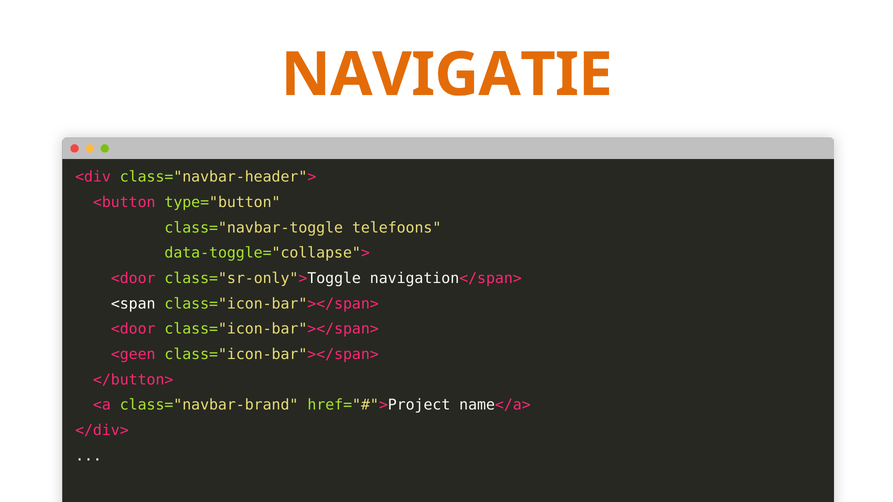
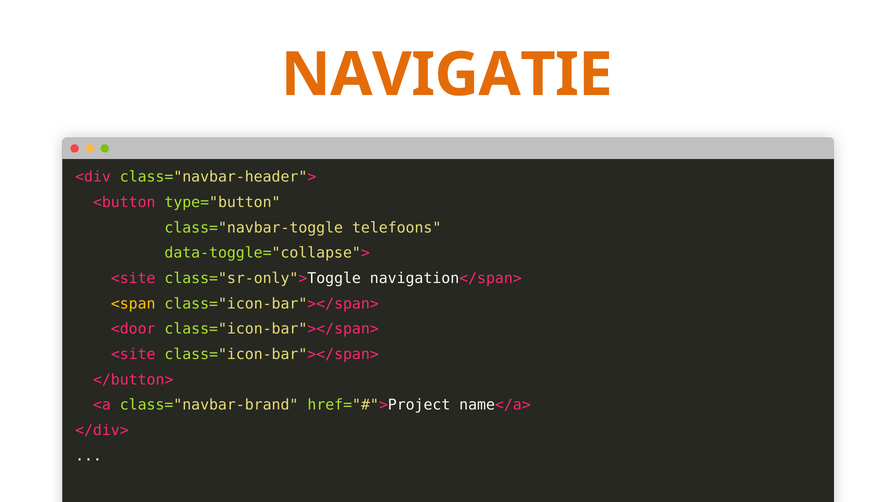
<door: <door -> <site (133, 278)
<span colour: white -> yellow (133, 304)
<geen: <geen -> <site (133, 355)
